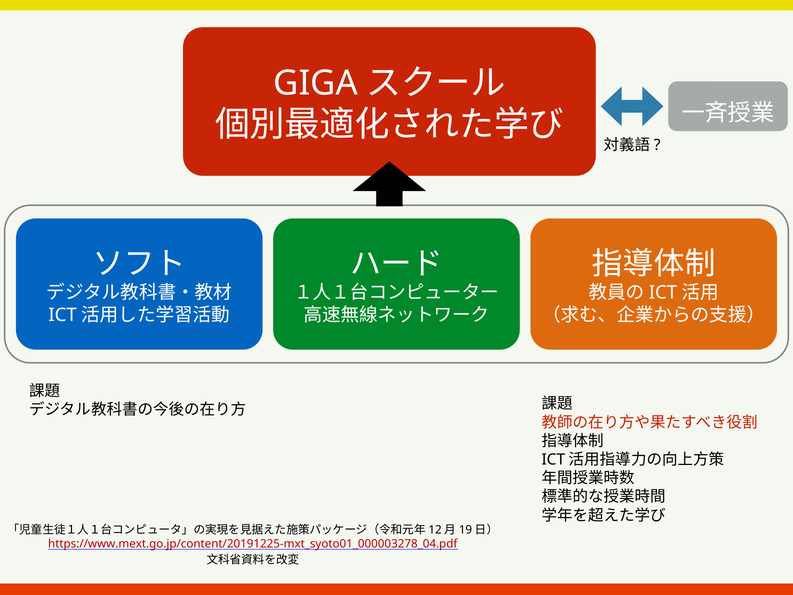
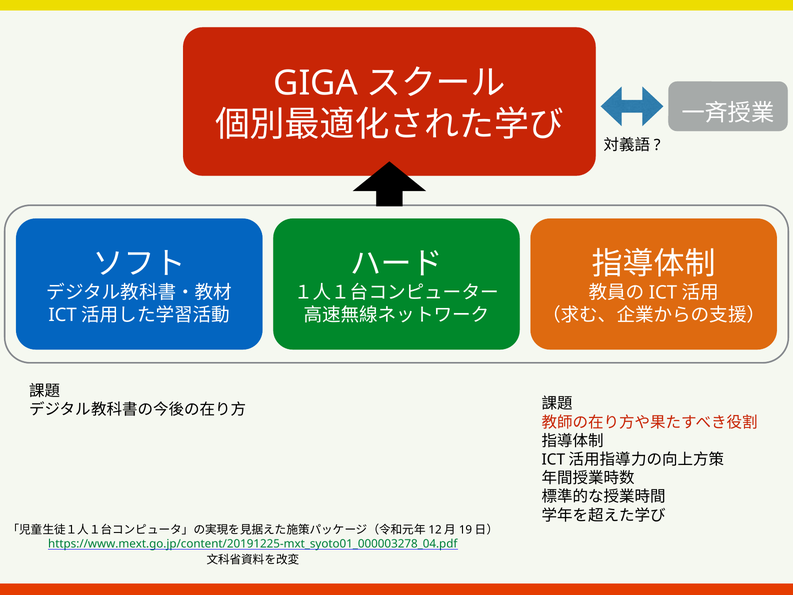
https://www.mext.go.jp/content/20191225-mxt_syoto01_000003278_04.pdf colour: red -> green (253, 544)
